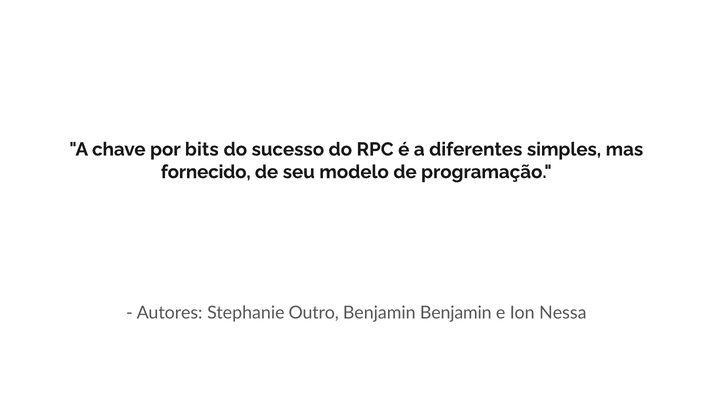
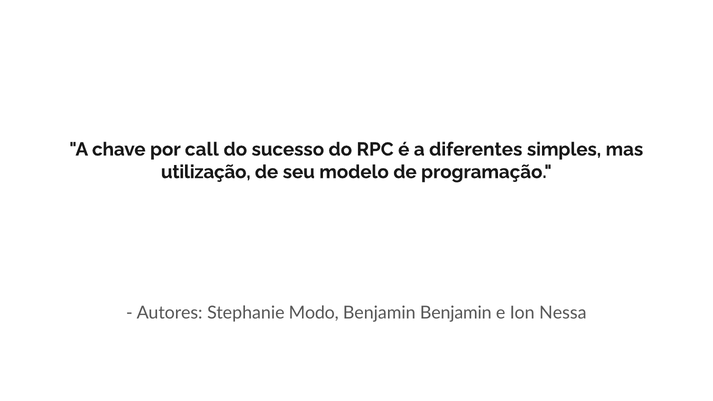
bits: bits -> call (202, 149)
fornecido: fornecido -> utilização (206, 172)
Outro: Outro -> Modo (314, 313)
